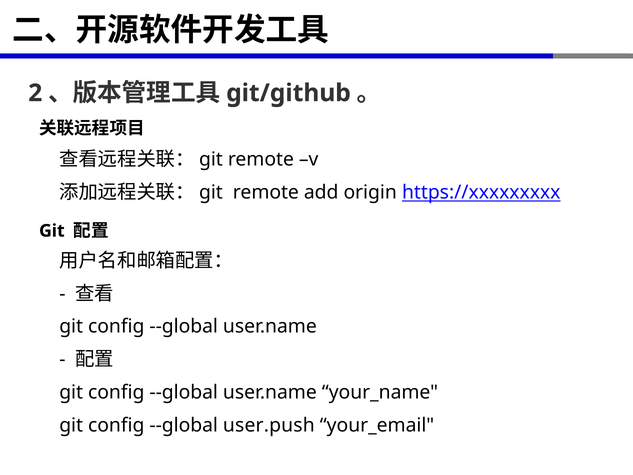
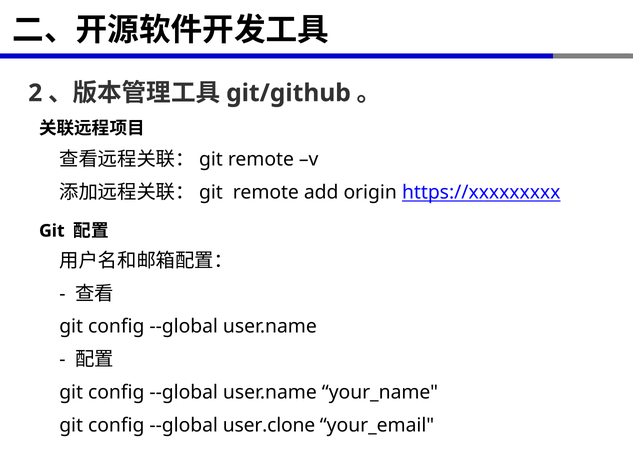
user.push: user.push -> user.clone (269, 425)
